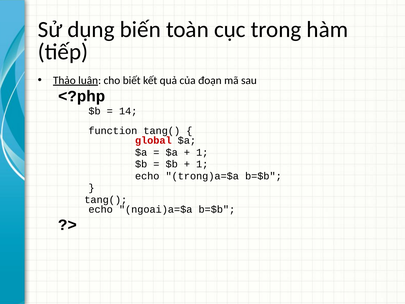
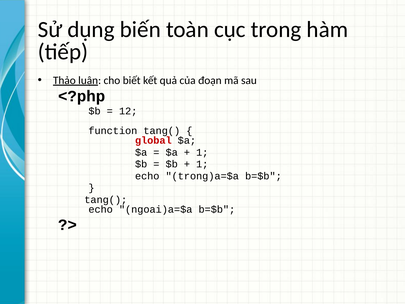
14: 14 -> 12 (128, 111)
